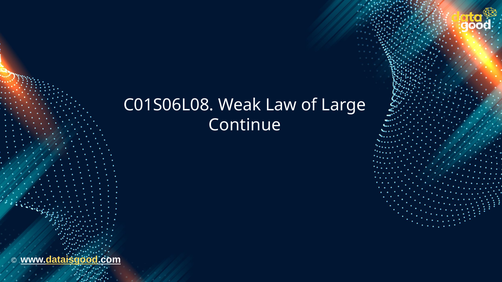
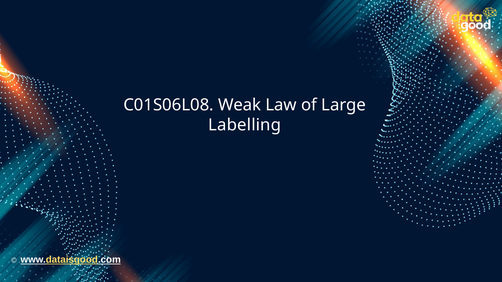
Continue: Continue -> Labelling (245, 125)
